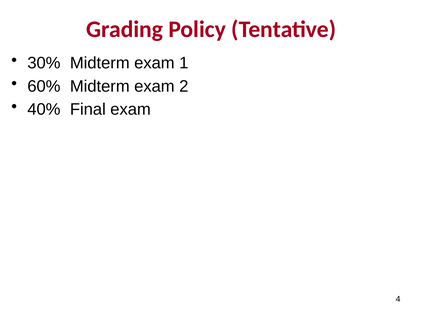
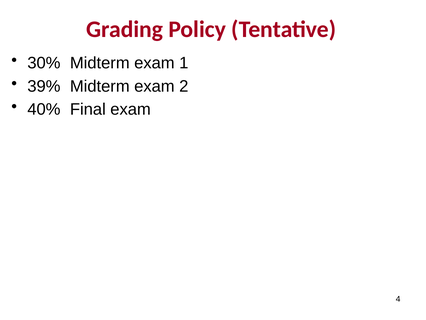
60%: 60% -> 39% (44, 86)
